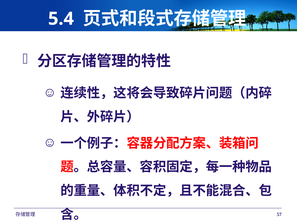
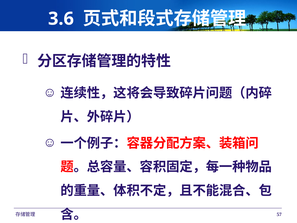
5.4: 5.4 -> 3.6 (61, 19)
